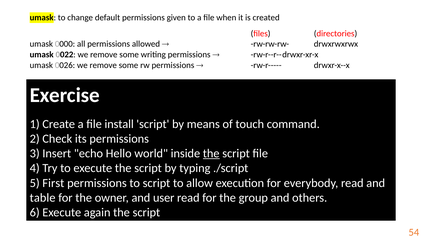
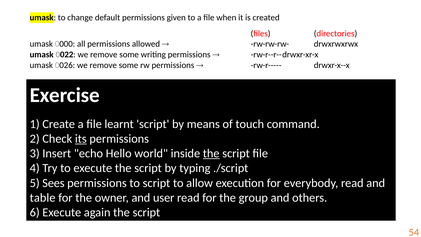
install: install -> learnt (119, 124)
its underline: none -> present (81, 139)
First: First -> Sees (53, 183)
